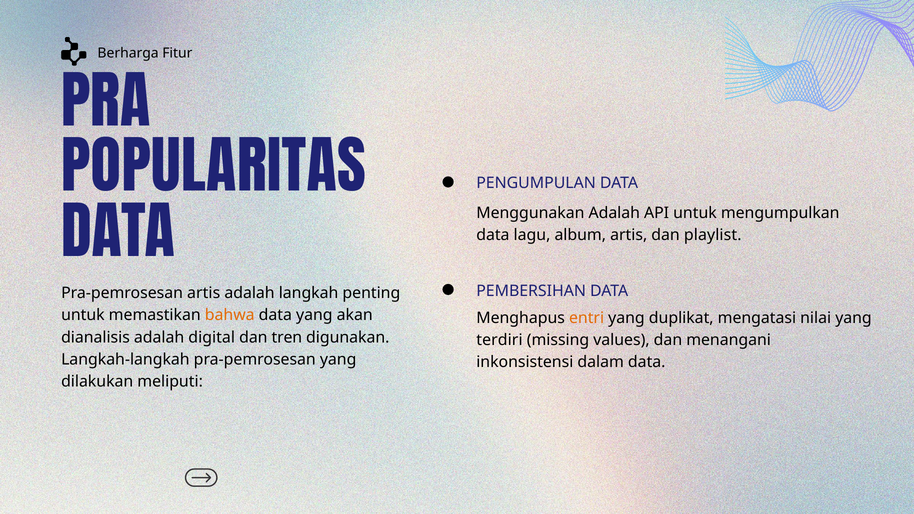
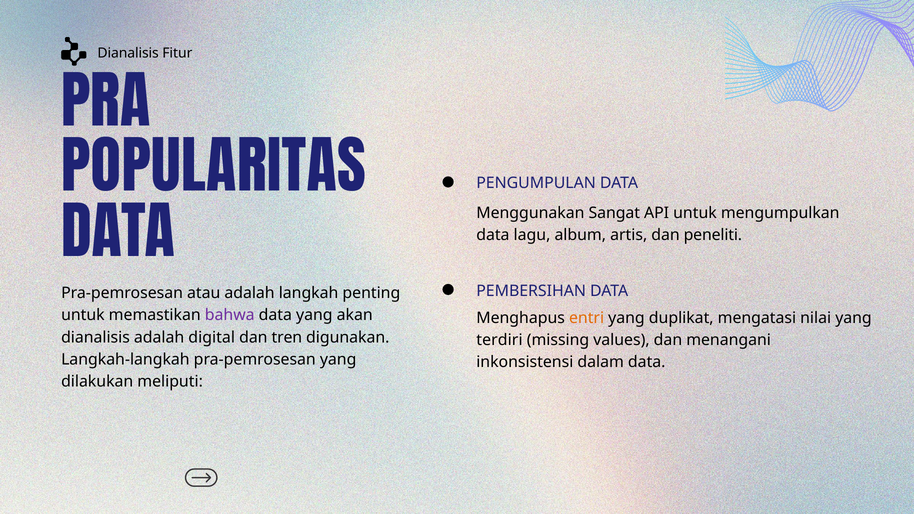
Berharga: Berharga -> Dianalisis (128, 53)
Menggunakan Adalah: Adalah -> Sangat (614, 213)
playlist: playlist -> peneliti (713, 235)
Pra-pemrosesan artis: artis -> atau (204, 293)
bahwa colour: orange -> purple (230, 315)
